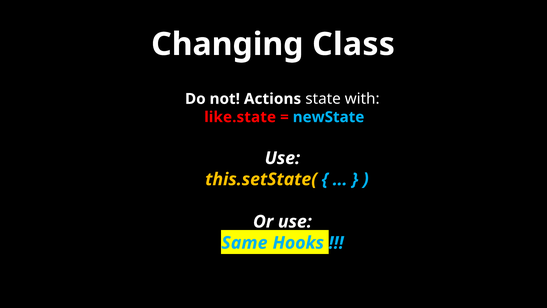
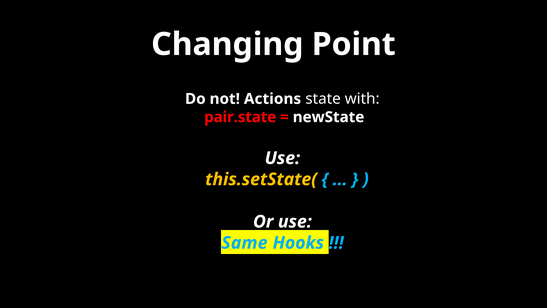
Class: Class -> Point (354, 44)
like.state: like.state -> pair.state (240, 117)
newState colour: light blue -> white (329, 117)
